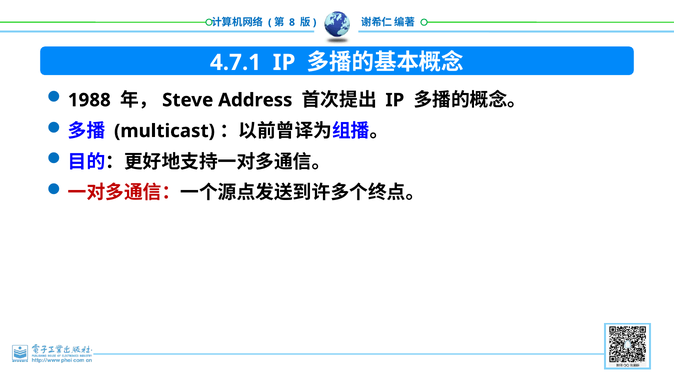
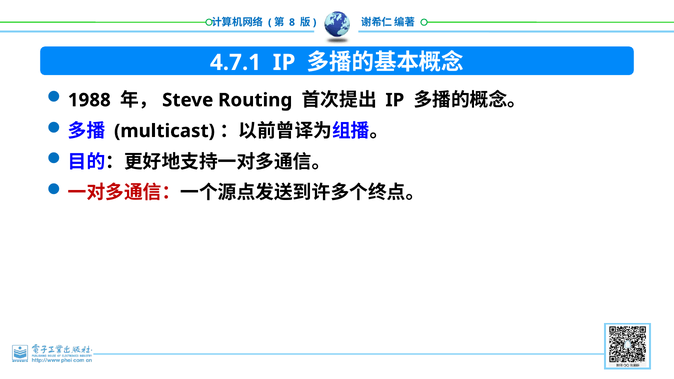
Address: Address -> Routing (255, 100)
